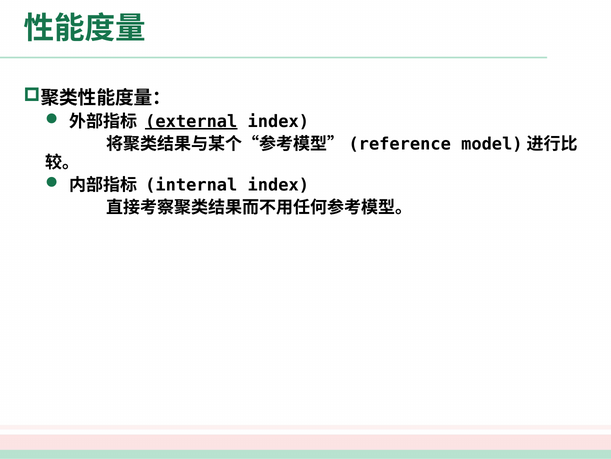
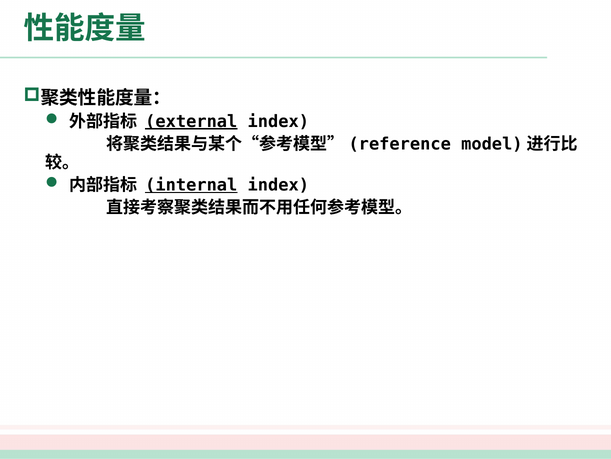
internal underline: none -> present (191, 185)
